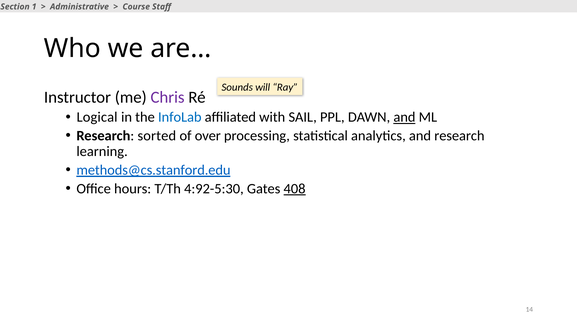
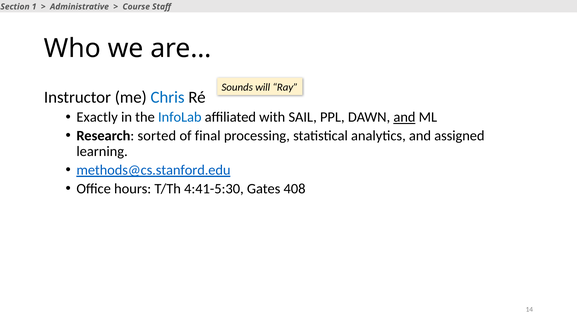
Chris colour: purple -> blue (168, 98)
Logical: Logical -> Exactly (97, 117)
over: over -> final (208, 136)
and research: research -> assigned (459, 136)
4:92-5:30: 4:92-5:30 -> 4:41-5:30 (214, 189)
408 underline: present -> none (295, 189)
